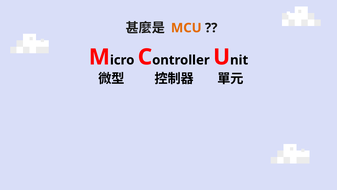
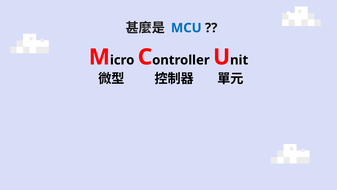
MCU colour: orange -> blue (186, 28)
